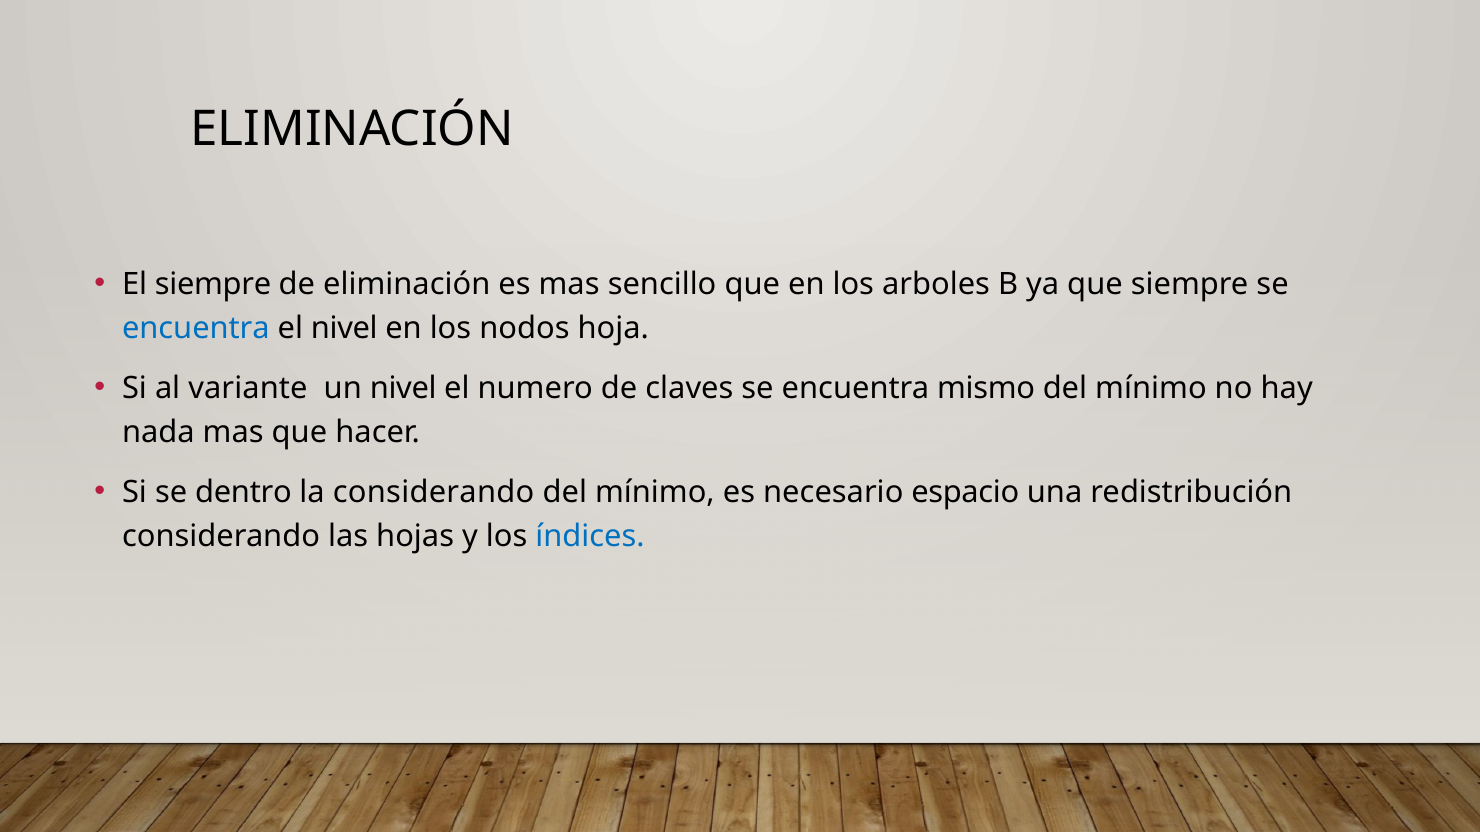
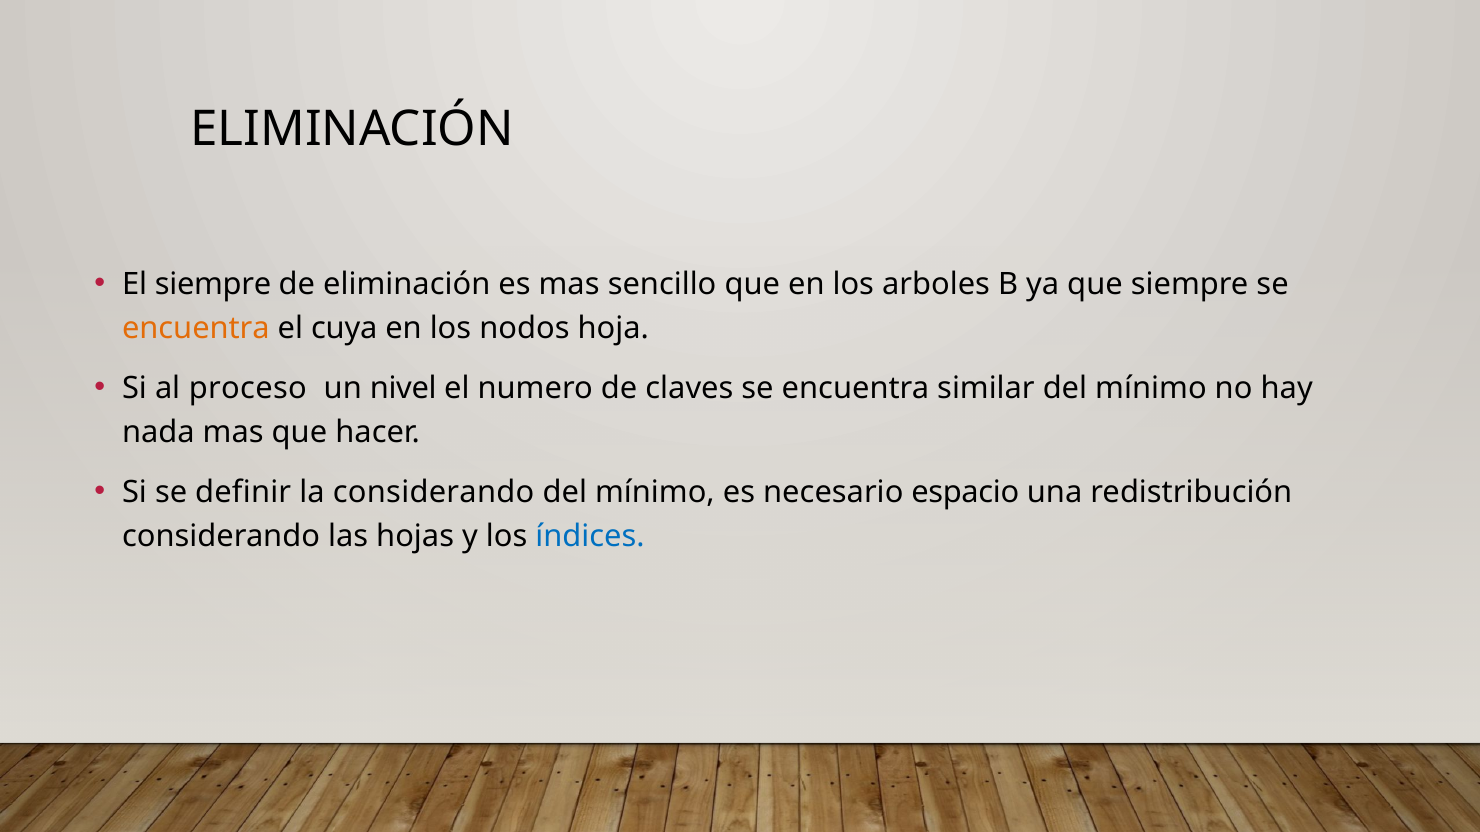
encuentra colour: blue -> orange (196, 328)
el nivel: nivel -> cuya (344, 328)
variante: variante -> proceso (248, 388)
mismo: mismo -> similar (986, 388)
dentro: dentro -> definir (243, 493)
